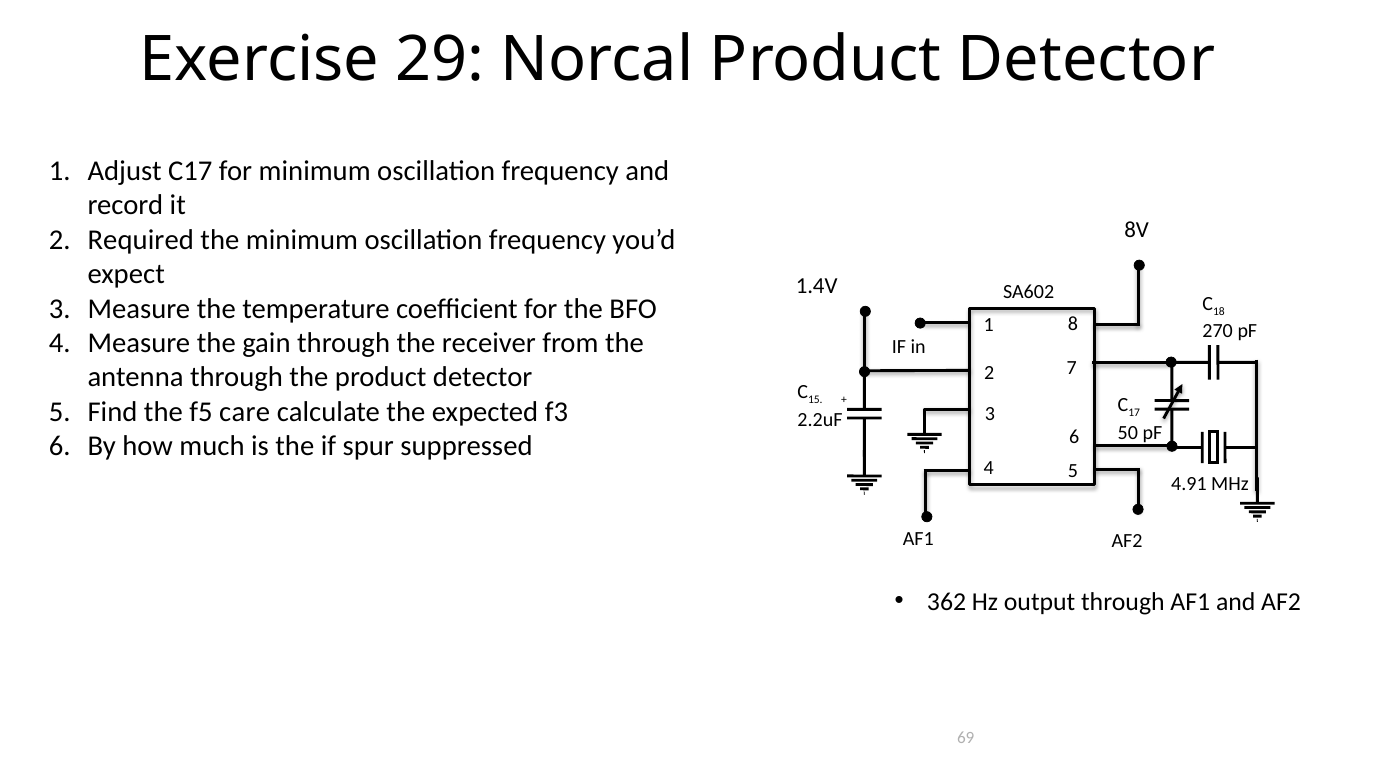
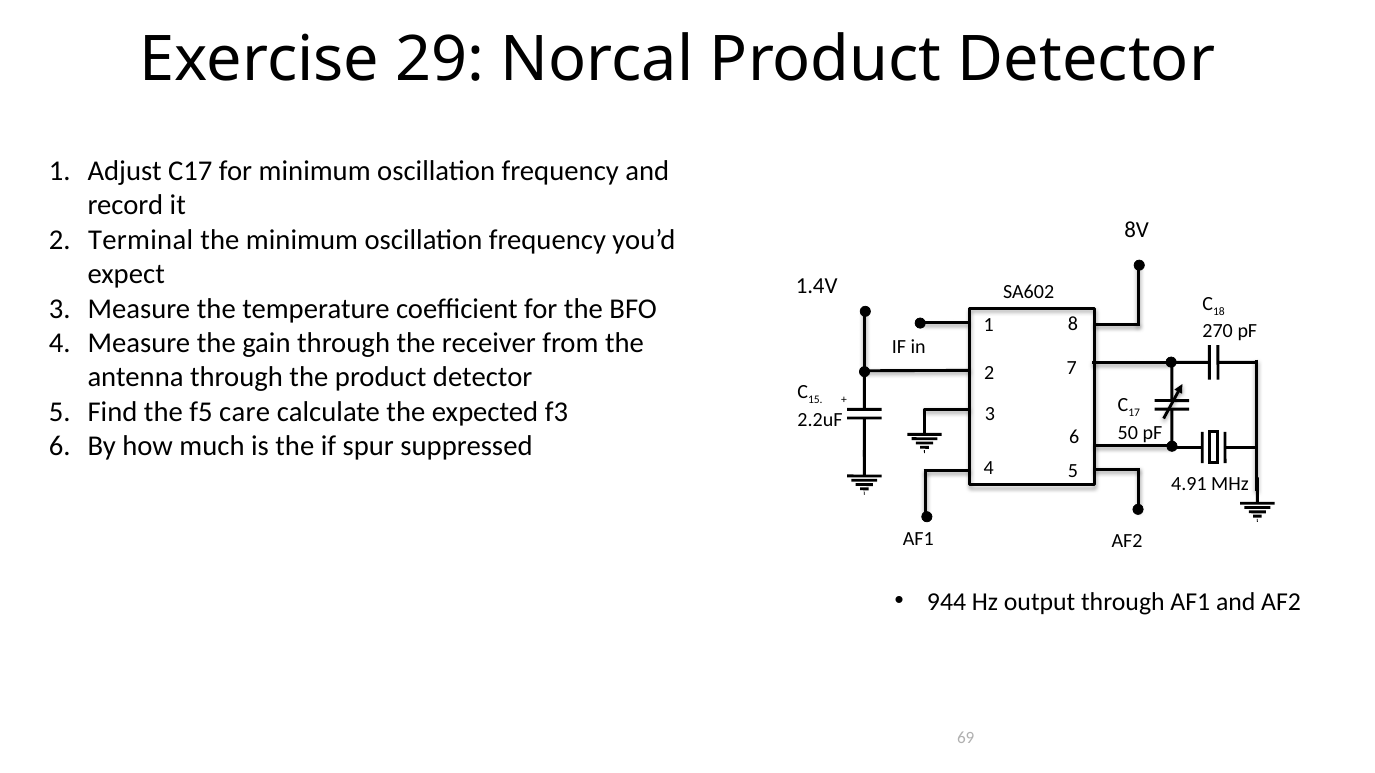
Required: Required -> Terminal (141, 240)
362: 362 -> 944 (947, 602)
